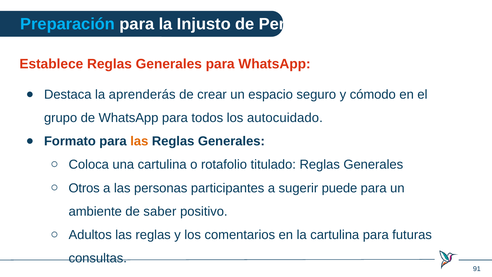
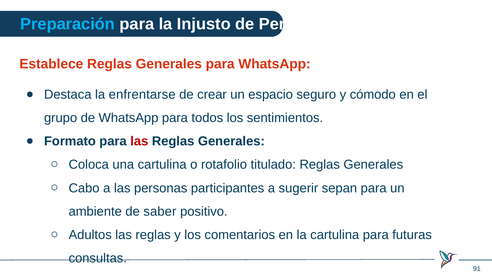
aprenderás: aprenderás -> enfrentarse (142, 94)
autocuidado: autocuidado -> sentimientos (285, 118)
las colour: orange -> red (139, 141)
Otros: Otros -> Cabo (84, 188)
puede: puede -> sepan (339, 188)
